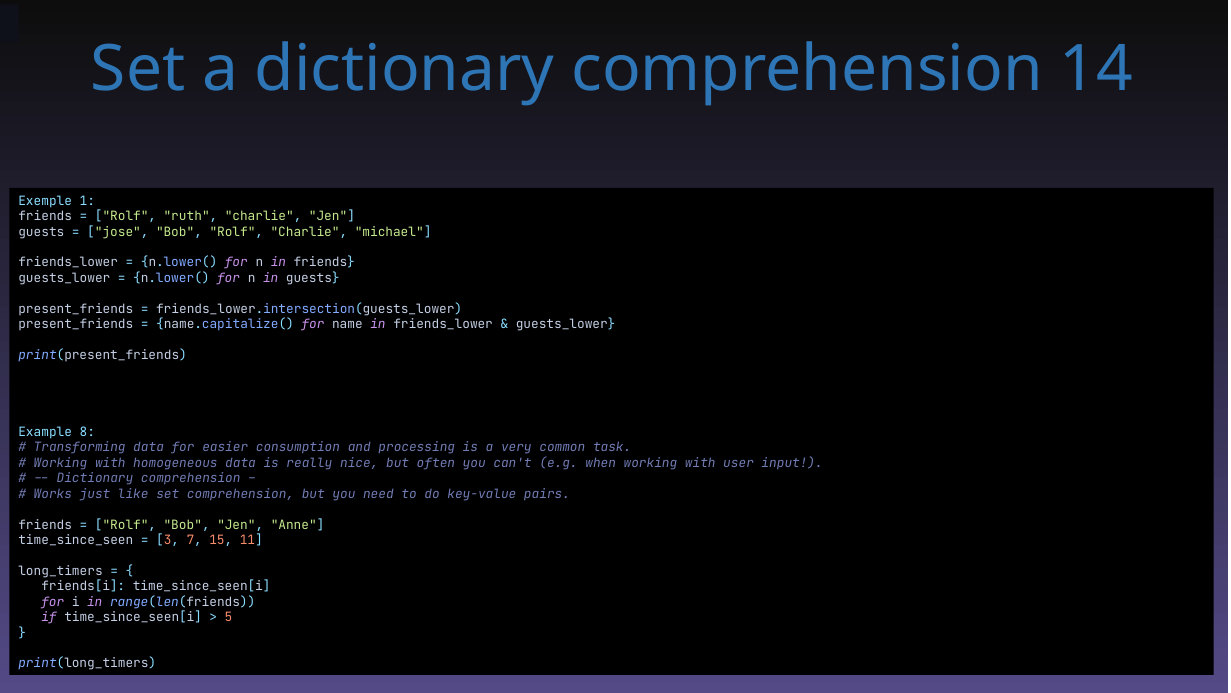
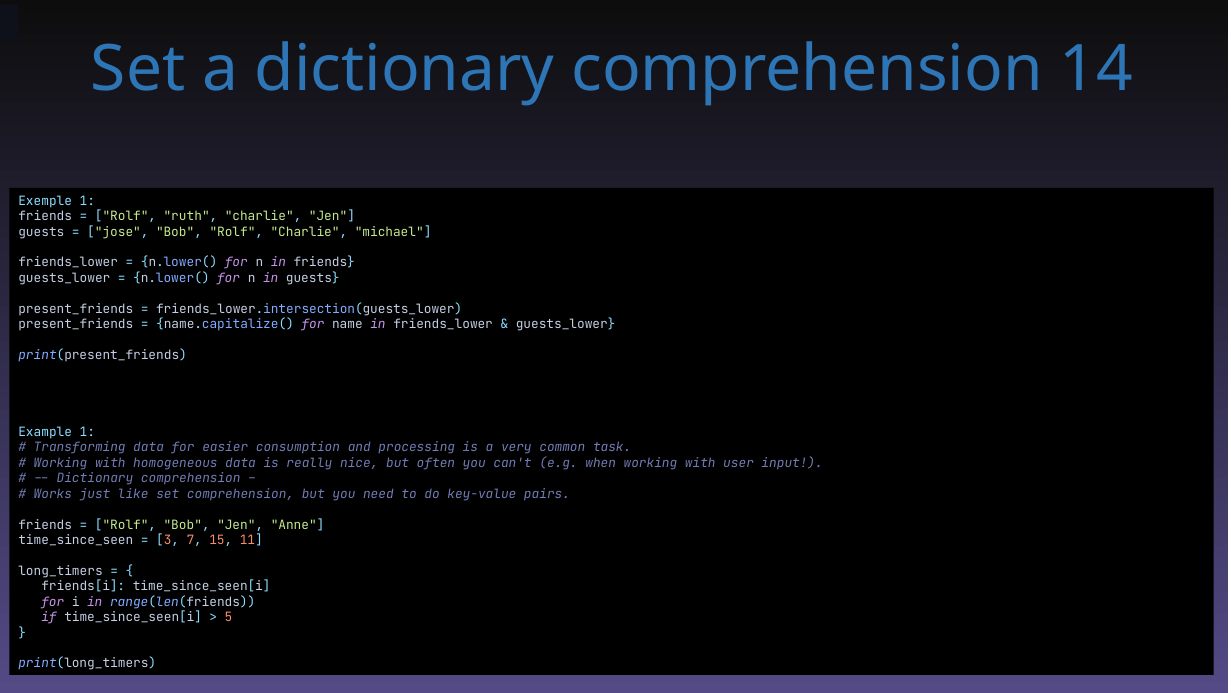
Example 8: 8 -> 1 (87, 432)
